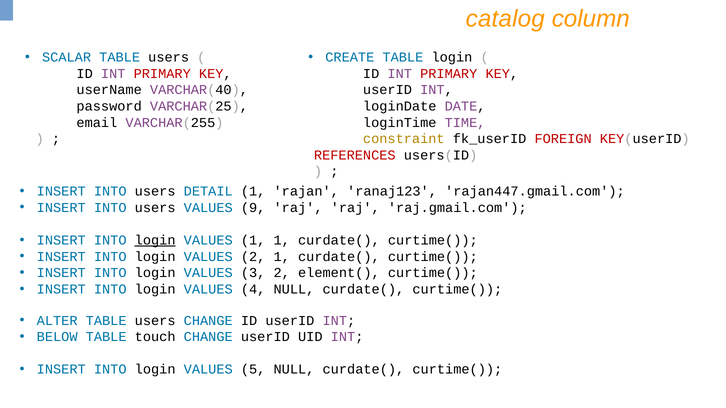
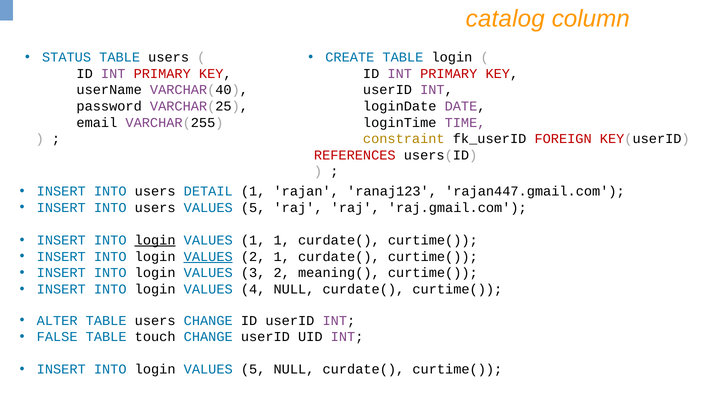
SCALAR: SCALAR -> STATUS (67, 57)
users VALUES 9: 9 -> 5 (253, 208)
VALUES underline: none -> present (208, 257)
element(: element( -> meaning( (339, 273)
BELOW: BELOW -> FALSE (57, 337)
